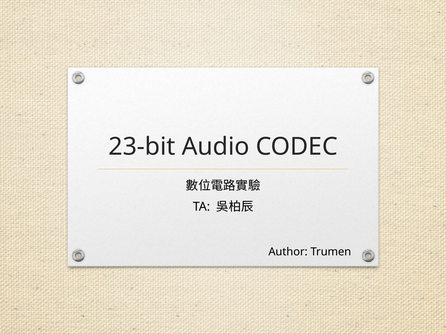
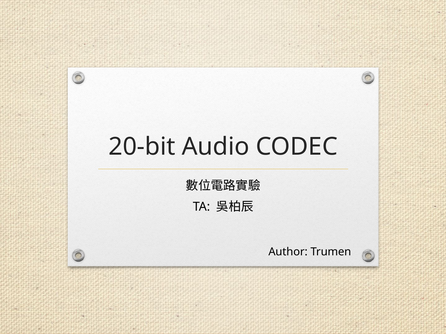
23-bit: 23-bit -> 20-bit (142, 147)
